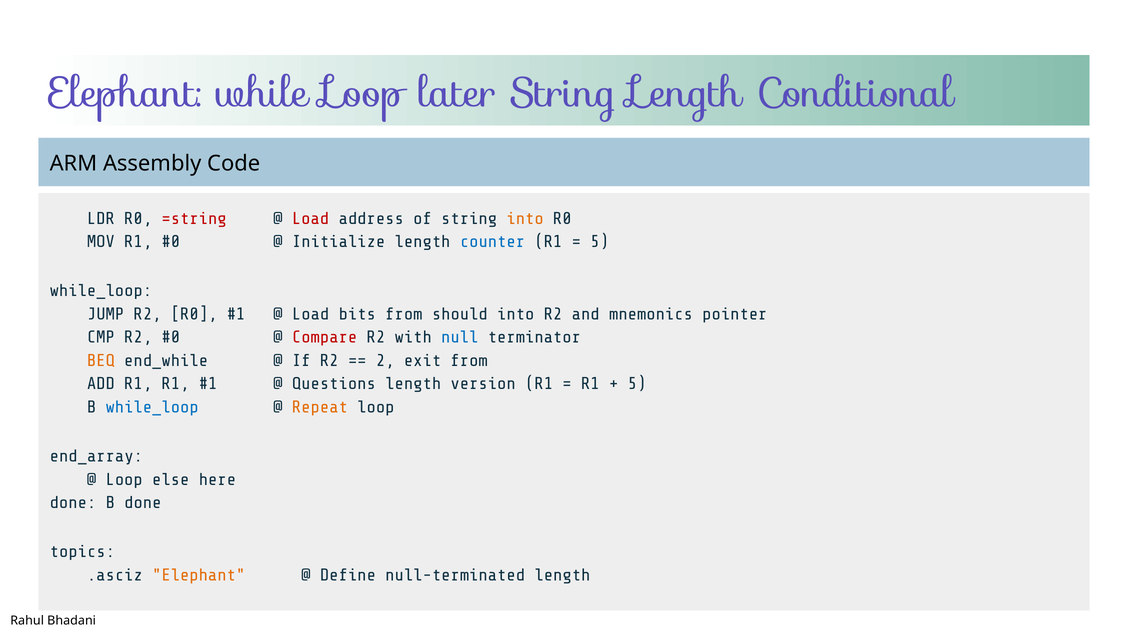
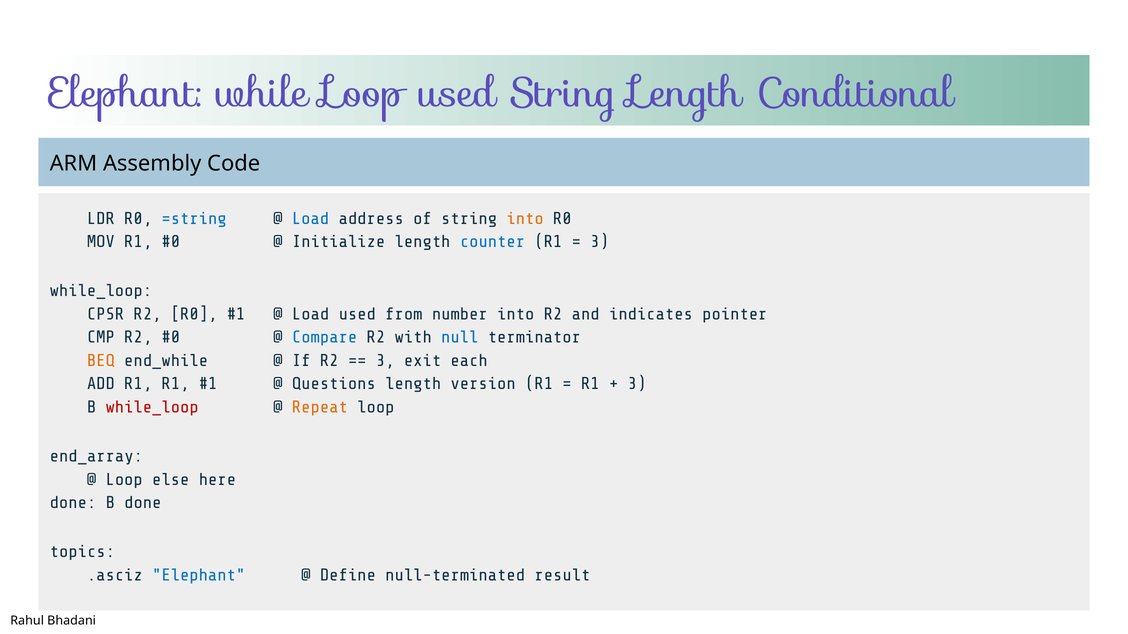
Loop later: later -> used (458, 93)
=string colour: red -> blue (194, 219)
Load colour: red -> blue (311, 219)
5: 5 -> 3 (600, 242)
JUMP: JUMP -> CPSR (106, 314)
Load bits: bits -> used (357, 314)
should: should -> number (460, 314)
mnemonics: mnemonics -> indicates (651, 314)
Compare colour: red -> blue (325, 338)
2: 2 -> 3 (385, 361)
exit from: from -> each (469, 361)
5: 5 -> 3 (637, 384)
while_loop colour: blue -> red (152, 407)
Elephant colour: orange -> blue (199, 575)
null-terminated length: length -> result (562, 575)
